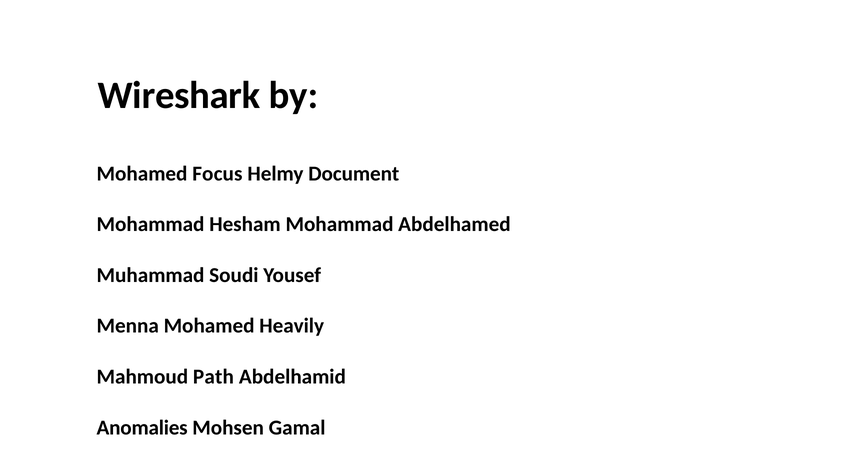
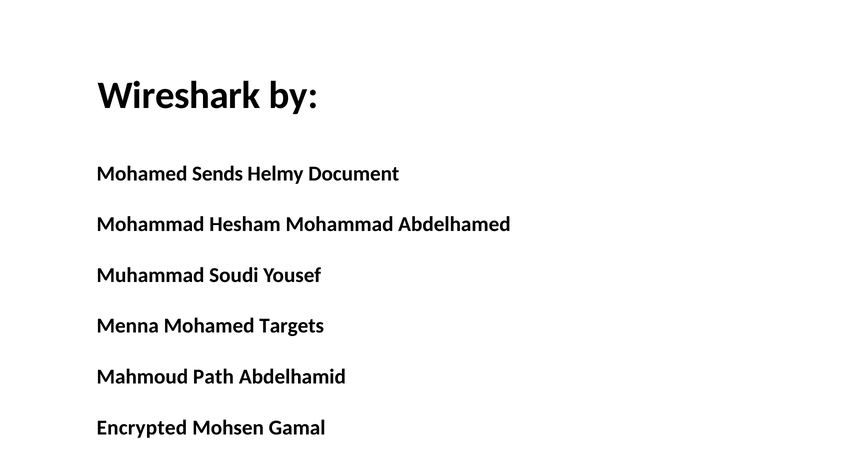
Focus: Focus -> Sends (218, 174)
Heavily: Heavily -> Targets (292, 326)
Anomalies: Anomalies -> Encrypted (142, 428)
